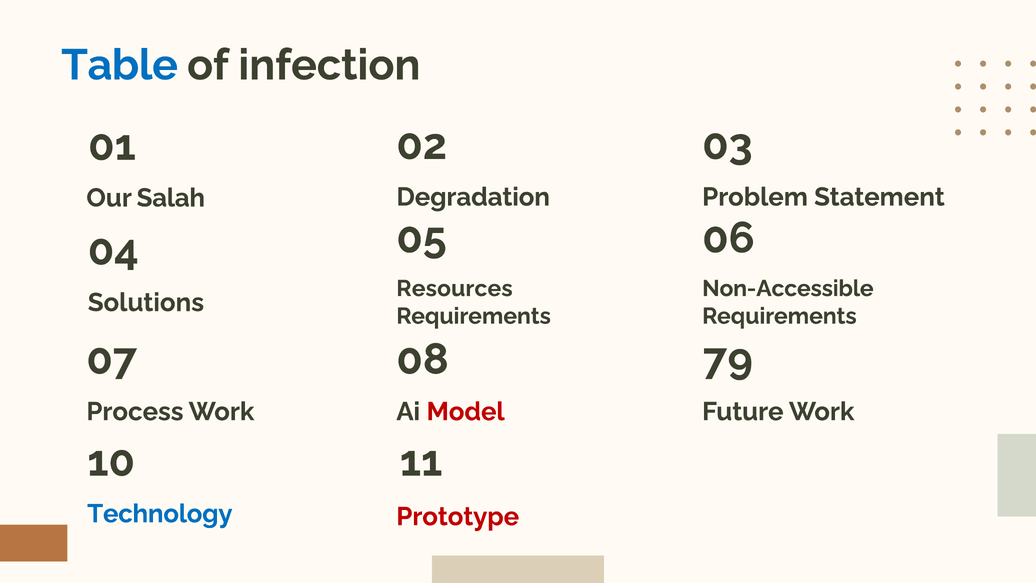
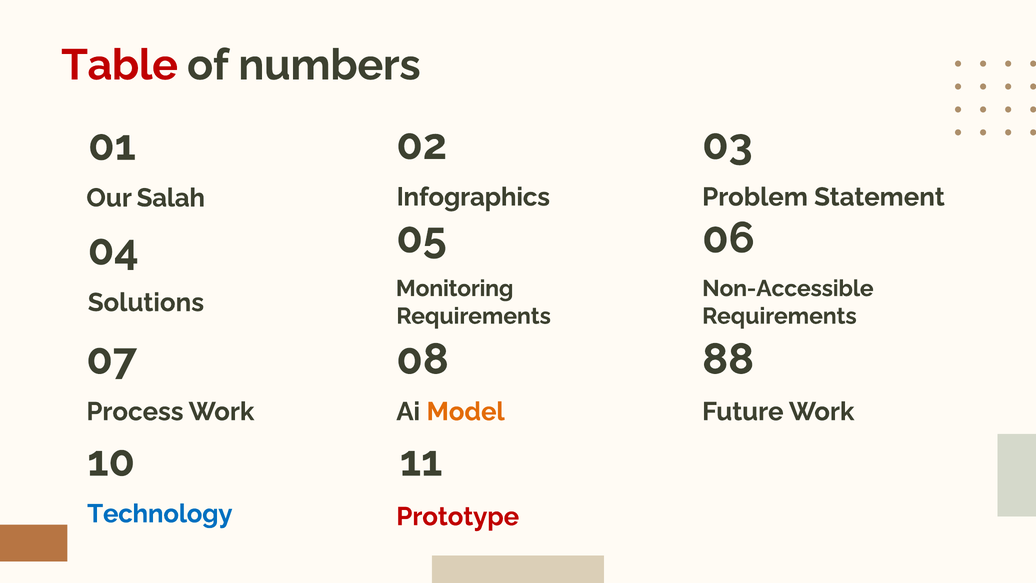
Table colour: blue -> red (120, 65)
infection: infection -> numbers (329, 65)
Degradation: Degradation -> Infographics (473, 197)
Resources: Resources -> Monitoring (455, 288)
79: 79 -> 88 (728, 359)
Model colour: red -> orange (466, 412)
